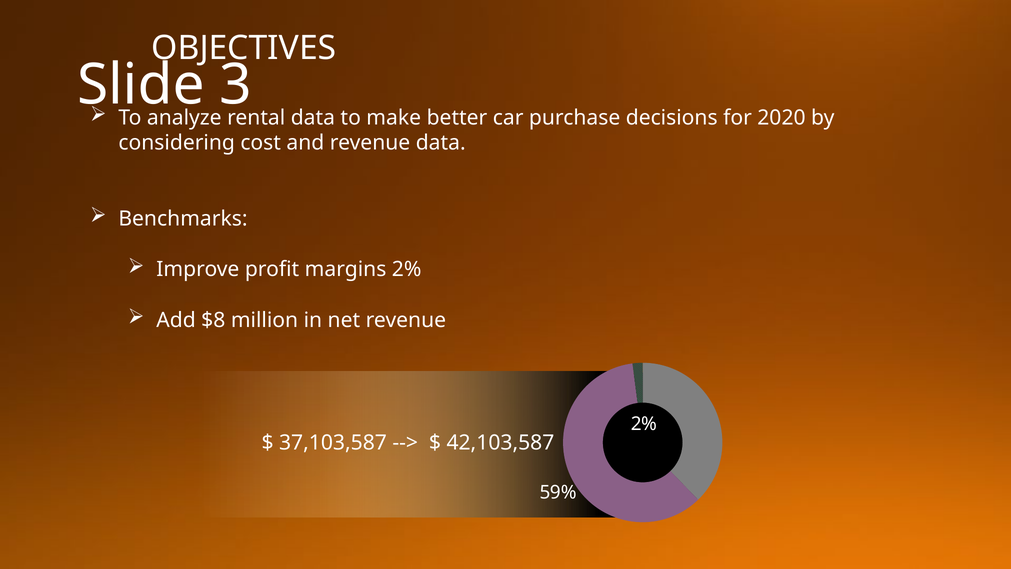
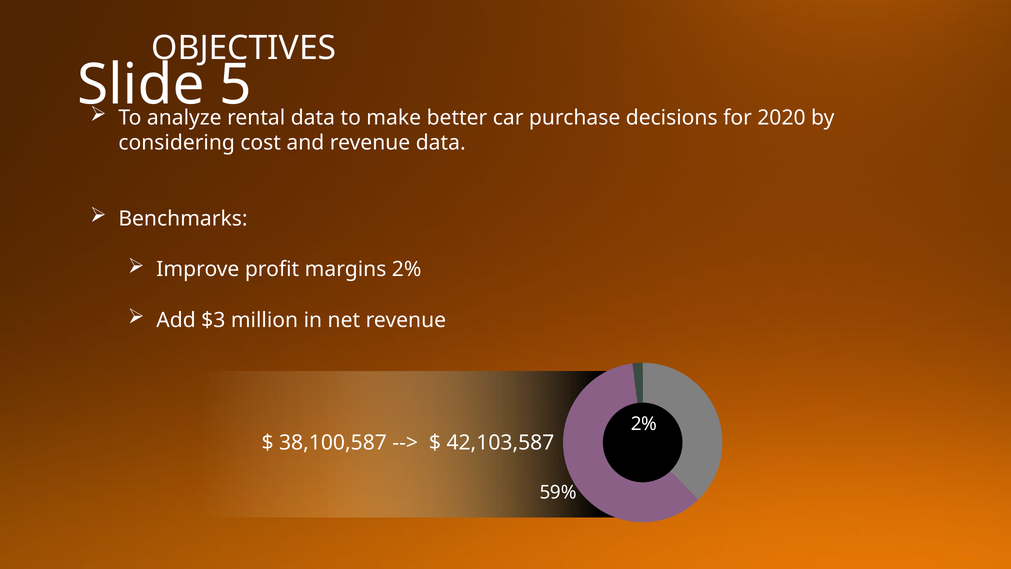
3: 3 -> 5 (236, 85)
$8: $8 -> $3 (213, 320)
37,103,587: 37,103,587 -> 38,100,587 (333, 443)
